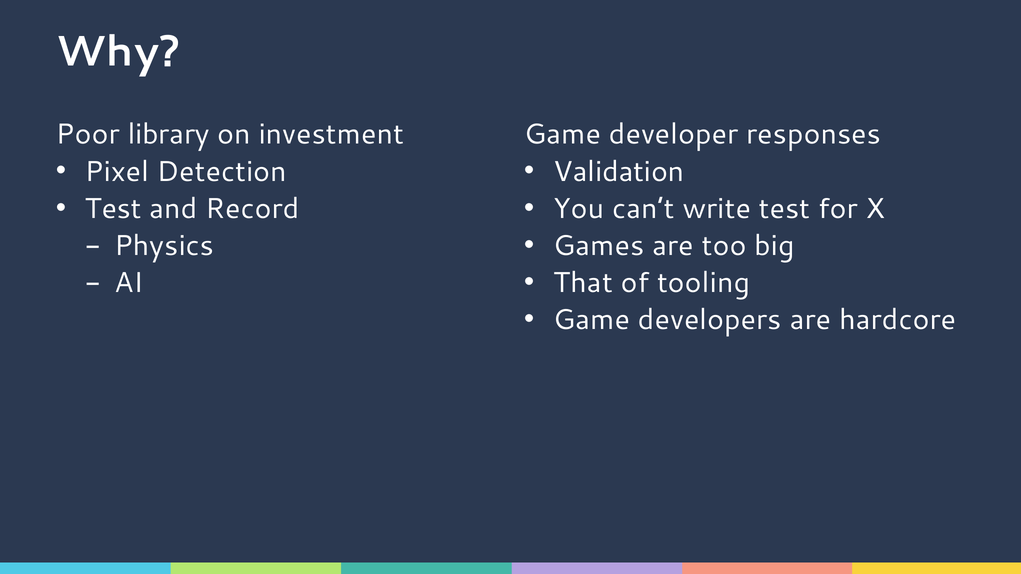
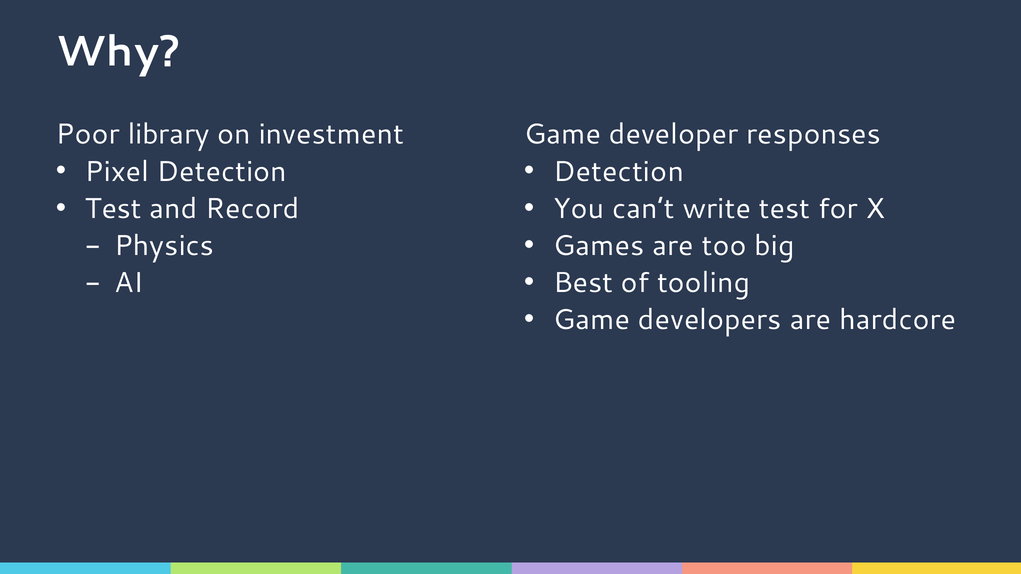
Validation: Validation -> Detection (619, 172)
That: That -> Best (583, 283)
